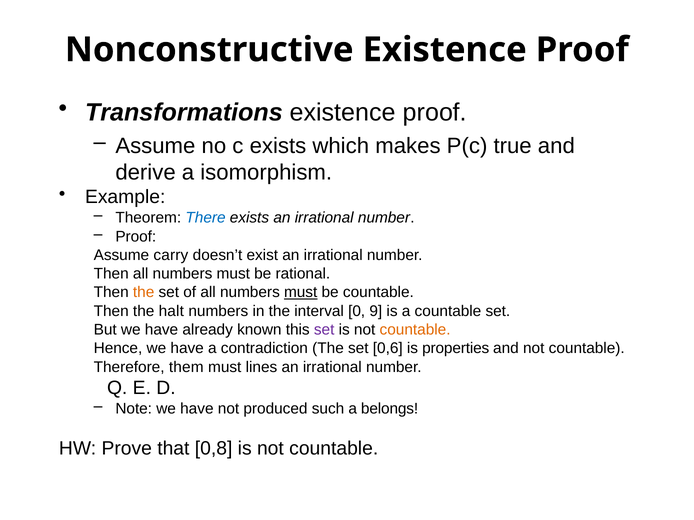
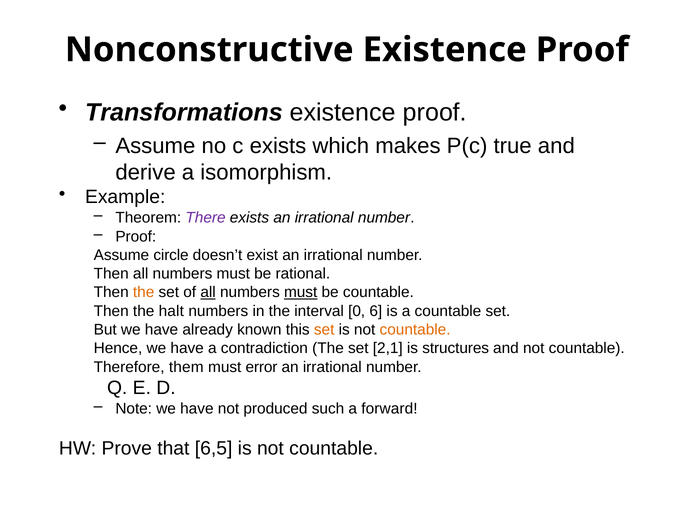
There colour: blue -> purple (206, 218)
carry: carry -> circle (171, 255)
all underline: none -> present (208, 293)
9: 9 -> 6 (376, 311)
set colour: purple -> orange (324, 330)
0,6: 0,6 -> 2,1 (388, 349)
properties: properties -> structures (456, 349)
lines: lines -> error (262, 367)
belongs: belongs -> forward (389, 409)
0,8: 0,8 -> 6,5 (214, 449)
